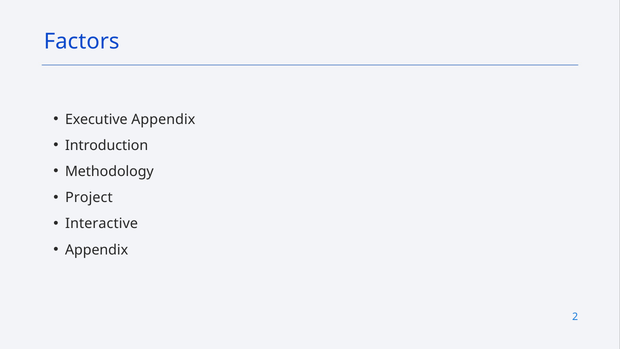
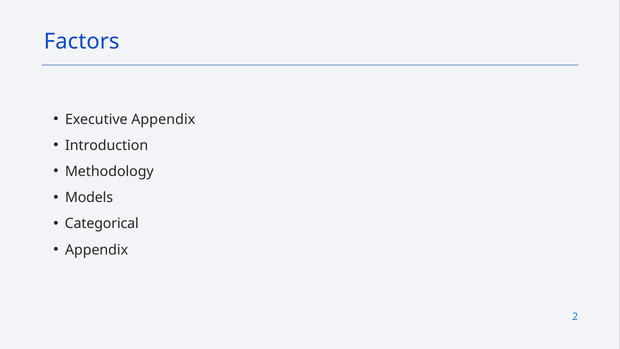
Project: Project -> Models (89, 197)
Interactive: Interactive -> Categorical (102, 224)
